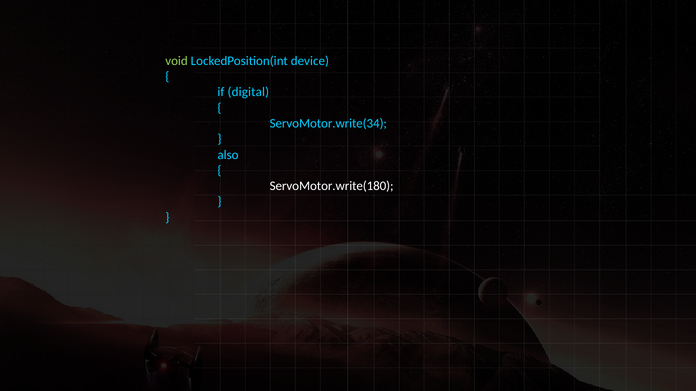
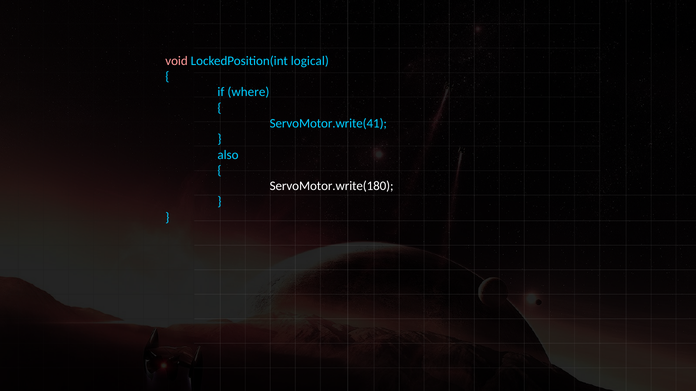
void colour: light green -> pink (177, 61)
device: device -> logical (310, 61)
digital: digital -> where (248, 92)
ServoMotor.write(34: ServoMotor.write(34 -> ServoMotor.write(41 (328, 124)
